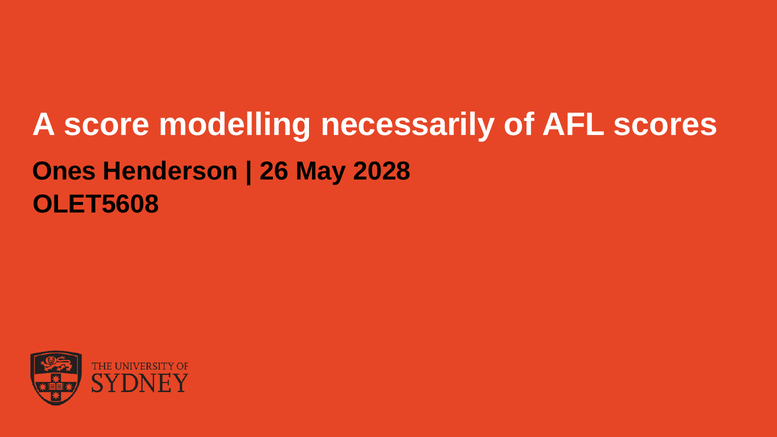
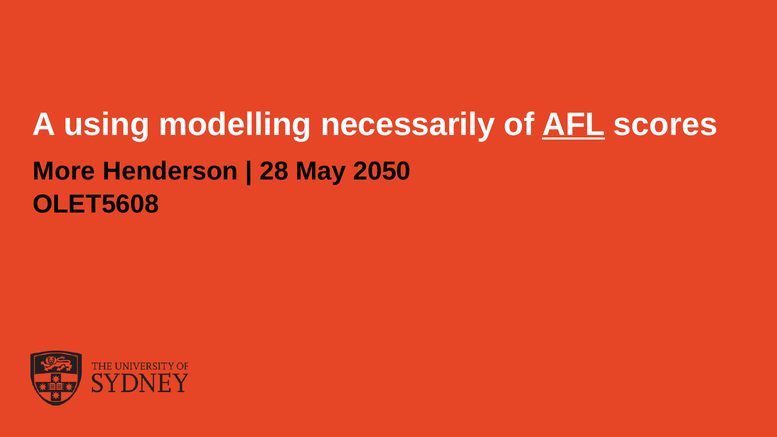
score: score -> using (107, 125)
AFL underline: none -> present (574, 125)
Ones: Ones -> More (64, 171)
26: 26 -> 28 (274, 171)
2028: 2028 -> 2050 (382, 171)
